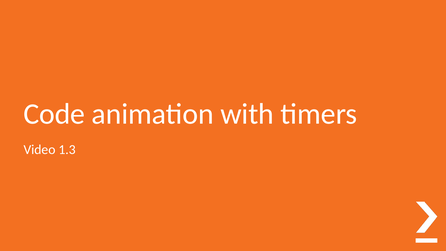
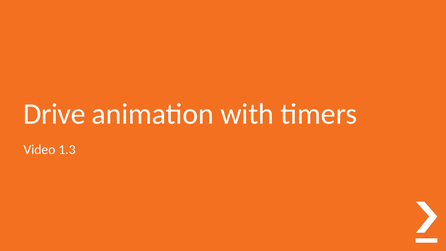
Code: Code -> Drive (54, 114)
